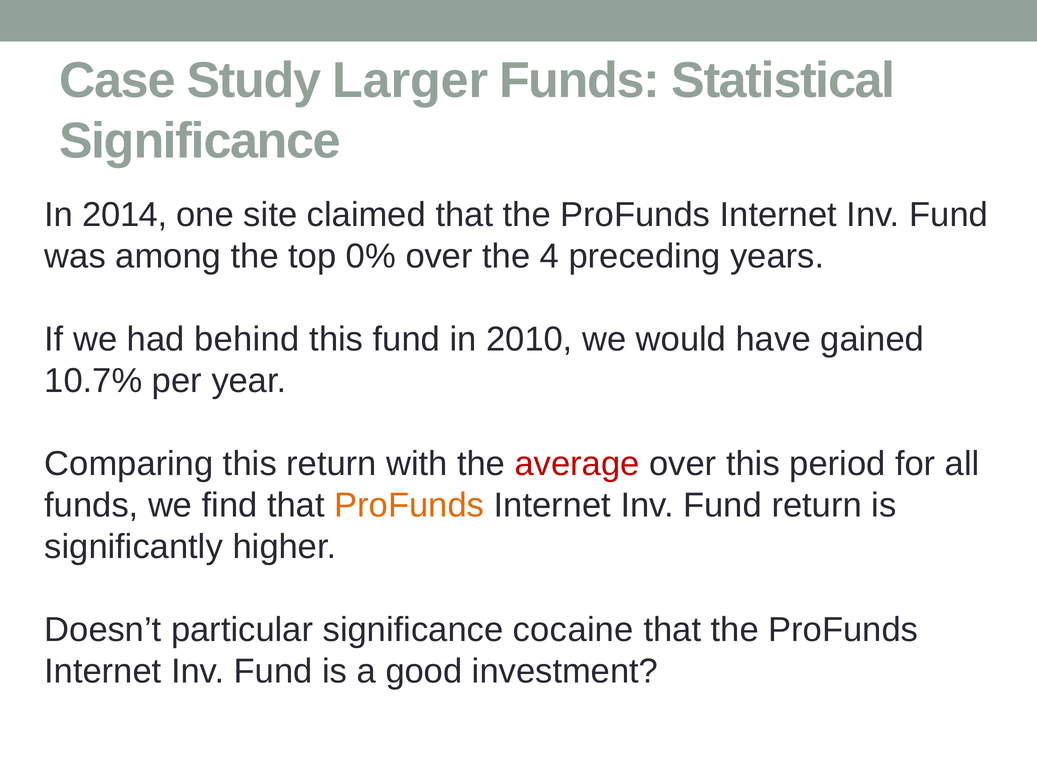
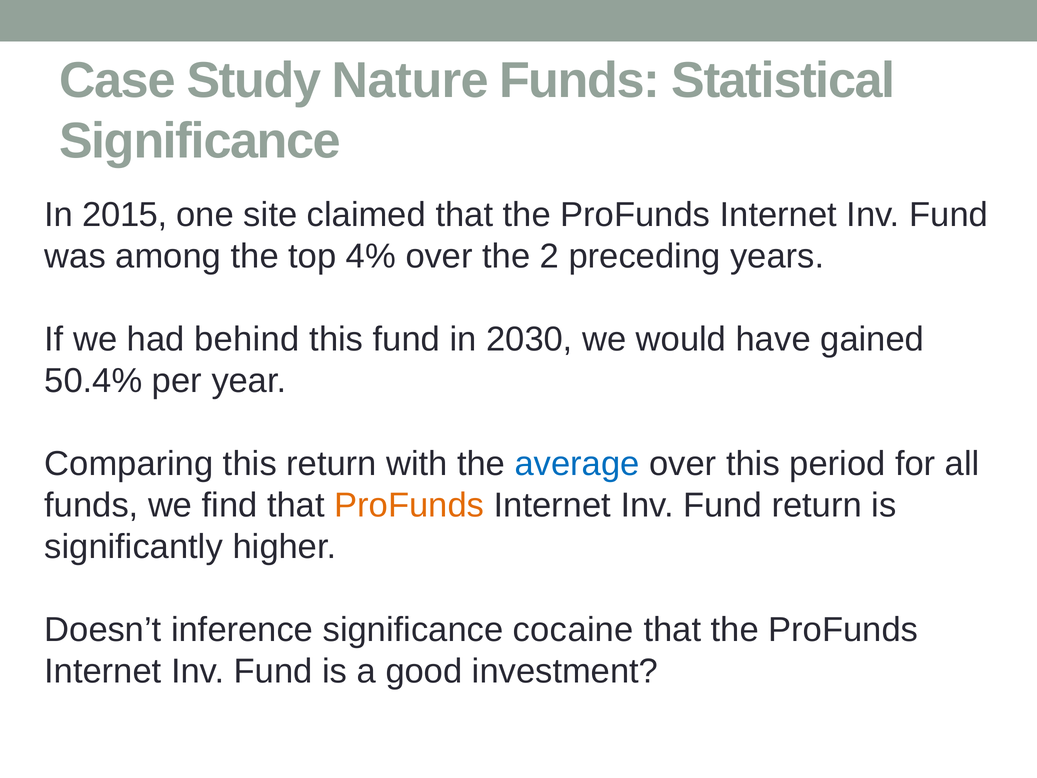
Larger: Larger -> Nature (410, 80)
2014: 2014 -> 2015 (125, 215)
0%: 0% -> 4% (371, 256)
4: 4 -> 2 (549, 256)
2010: 2010 -> 2030 (529, 339)
10.7%: 10.7% -> 50.4% (93, 381)
average colour: red -> blue (577, 464)
particular: particular -> inference (242, 630)
